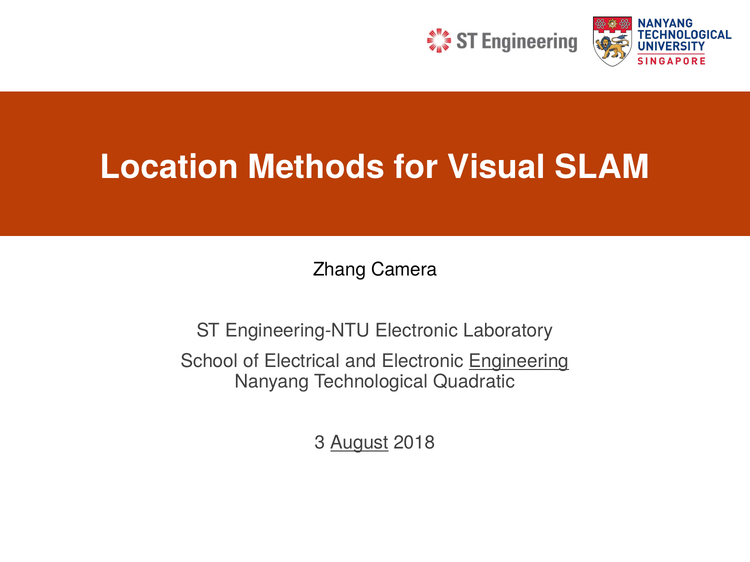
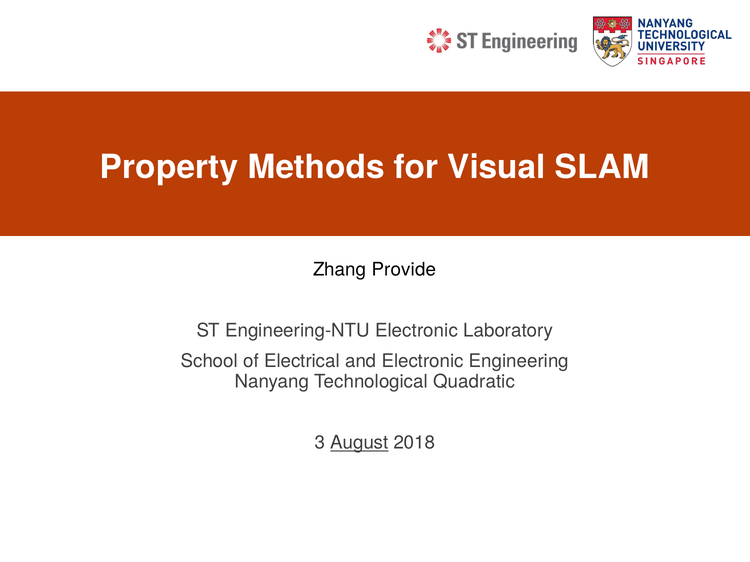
Location: Location -> Property (169, 167)
Camera: Camera -> Provide (404, 270)
Engineering underline: present -> none (519, 362)
